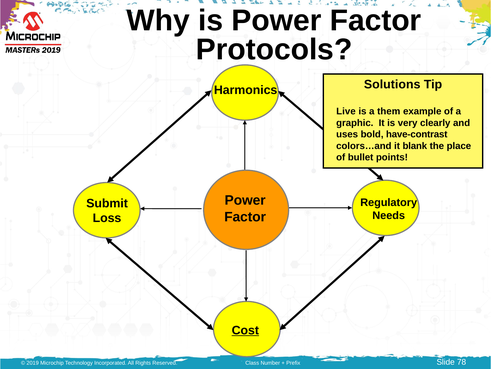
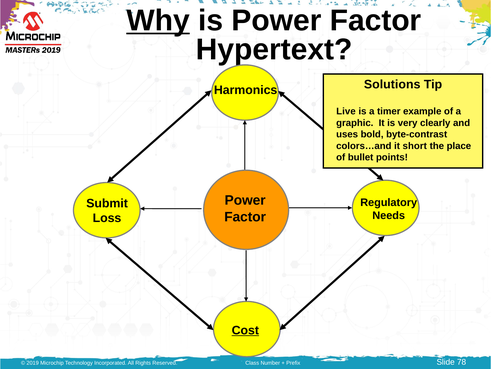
Why underline: none -> present (158, 21)
Protocols: Protocols -> Hypertext (274, 49)
them: them -> timer (389, 111)
have-contrast: have-contrast -> byte-contrast (417, 134)
blank: blank -> short (415, 146)
